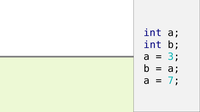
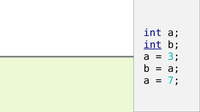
int underline: none -> present (153, 45)
